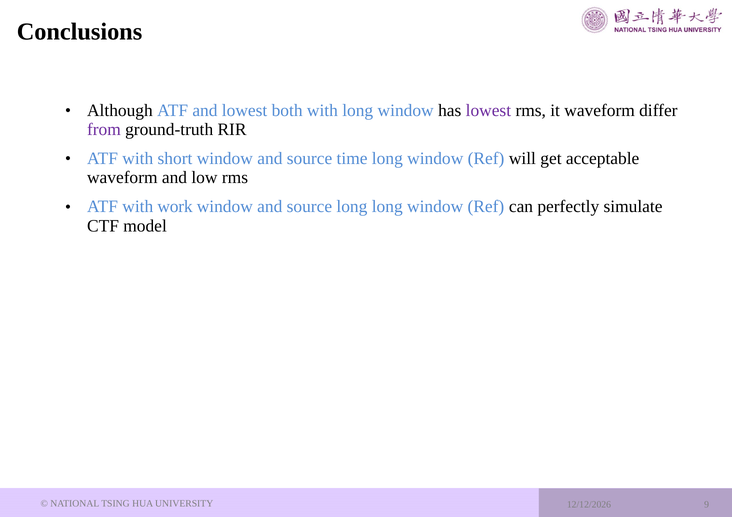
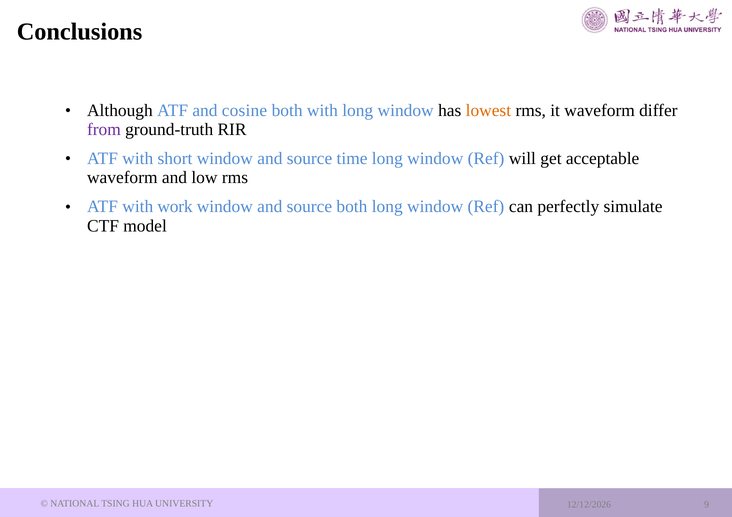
and lowest: lowest -> cosine (244, 110)
lowest colour: purple -> orange (488, 110)
source long: long -> both (352, 207)
